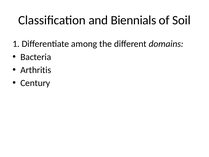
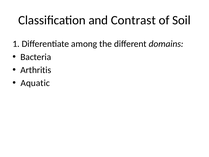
Biennials: Biennials -> Contrast (133, 20)
Century: Century -> Aquatic (35, 83)
